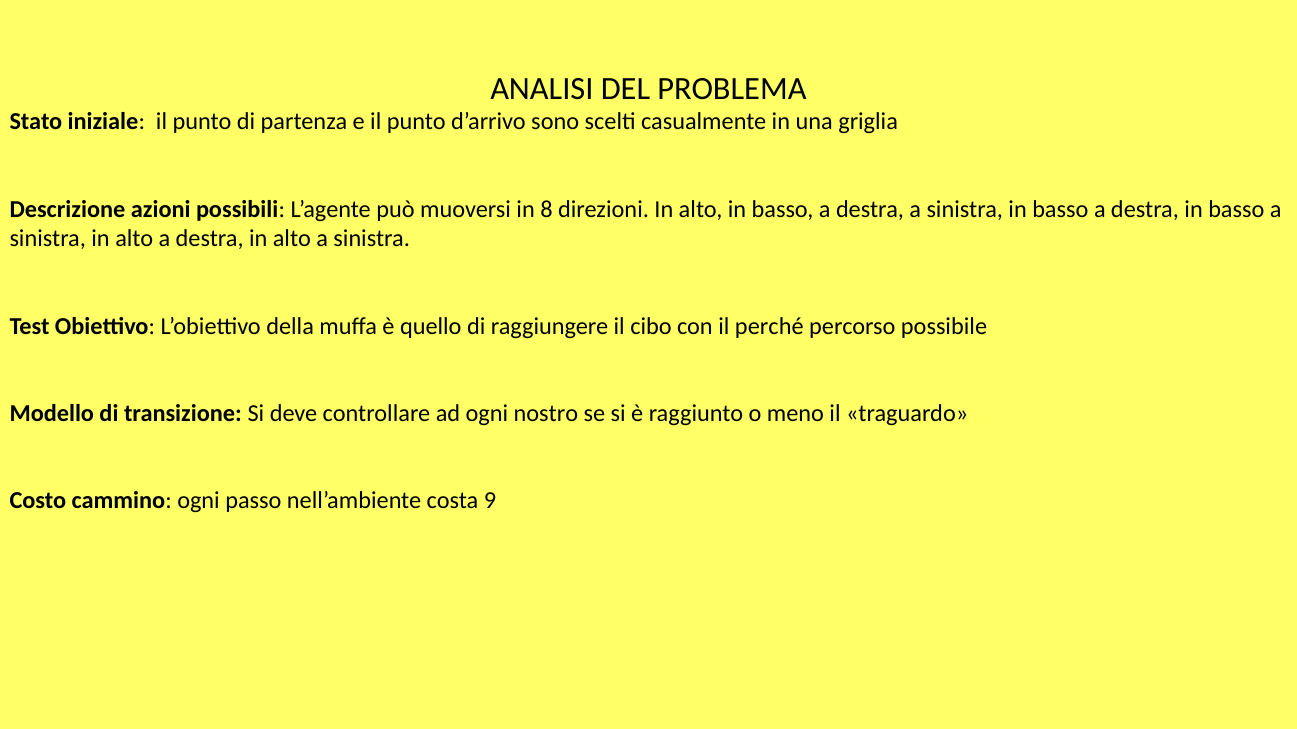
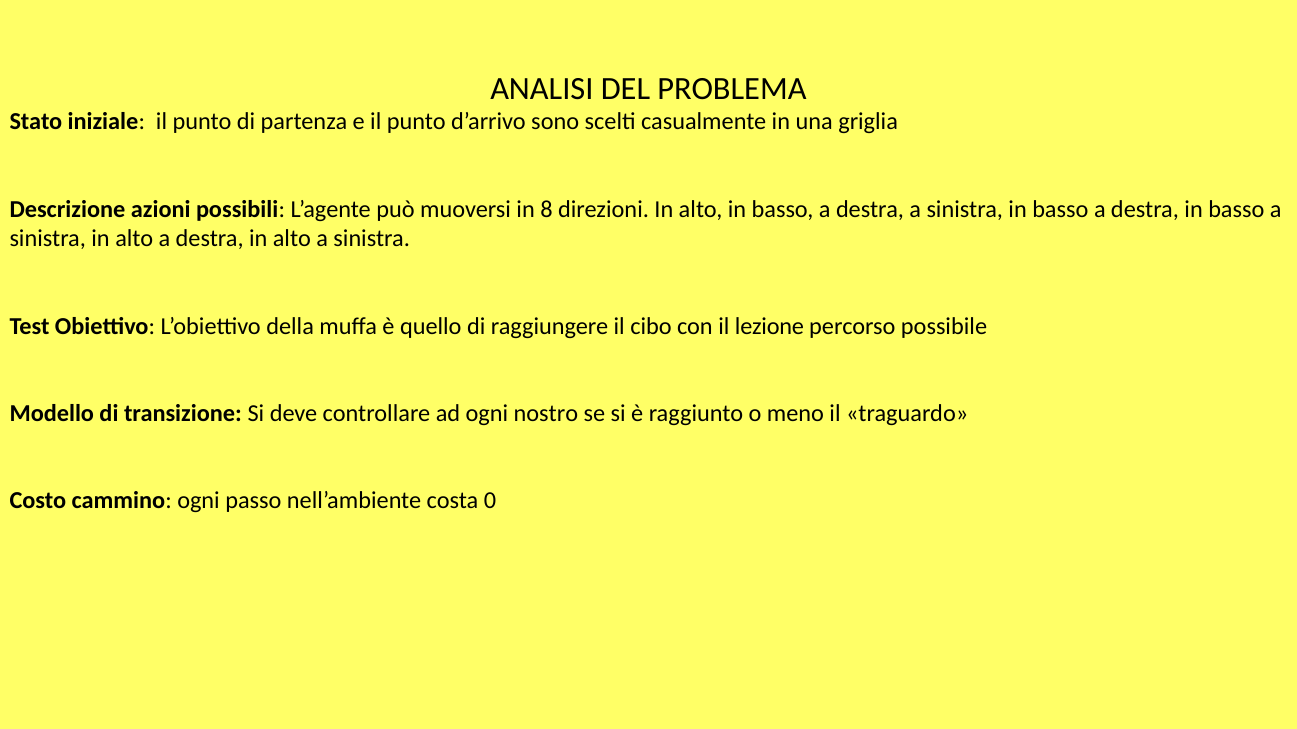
perché: perché -> lezione (769, 326)
9: 9 -> 0 (490, 501)
